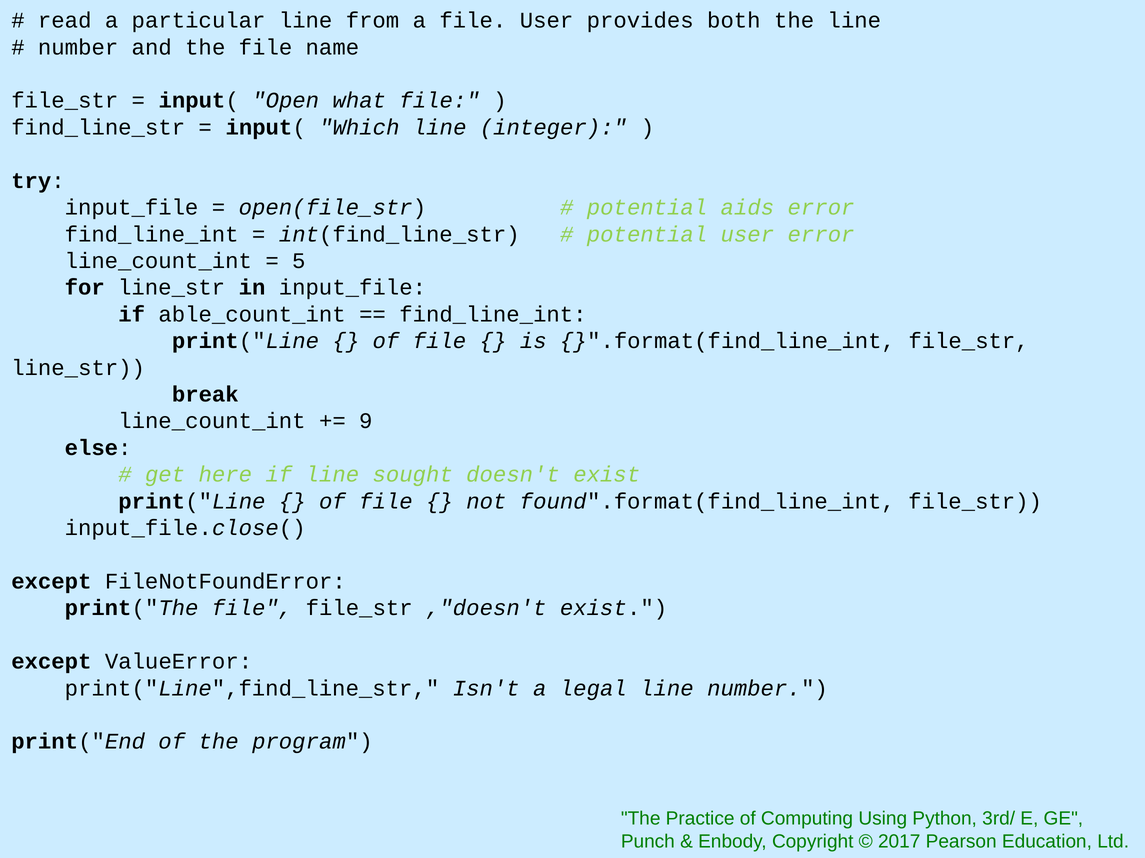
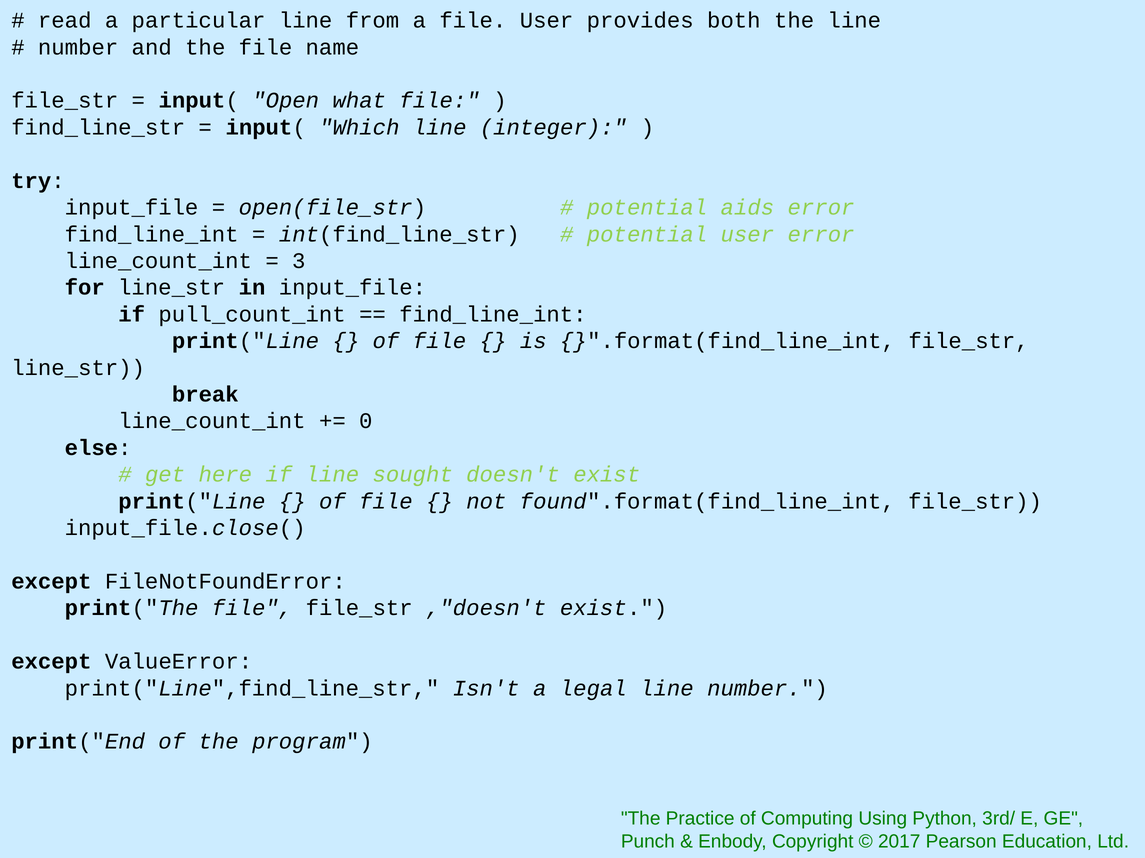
5: 5 -> 3 (299, 261)
able_count_int: able_count_int -> pull_count_int (252, 315)
9: 9 -> 0 (366, 421)
